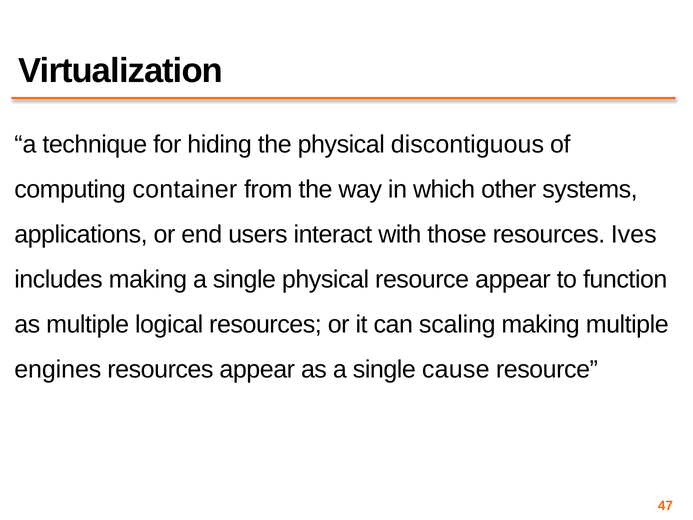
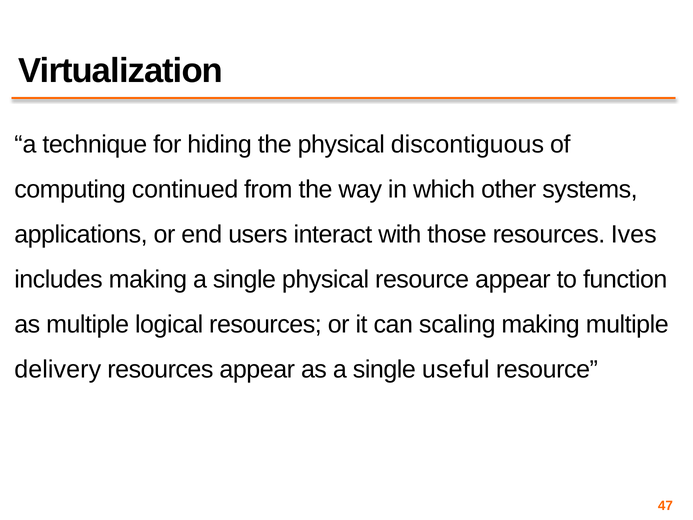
container: container -> continued (185, 189)
engines: engines -> delivery (58, 369)
cause: cause -> useful (456, 369)
